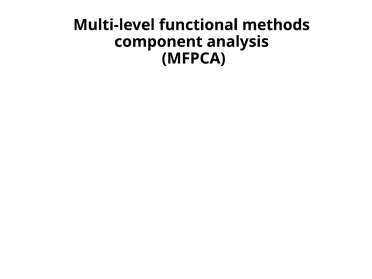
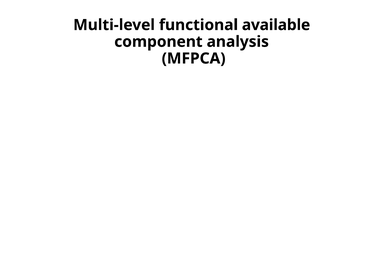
methods: methods -> available (276, 25)
